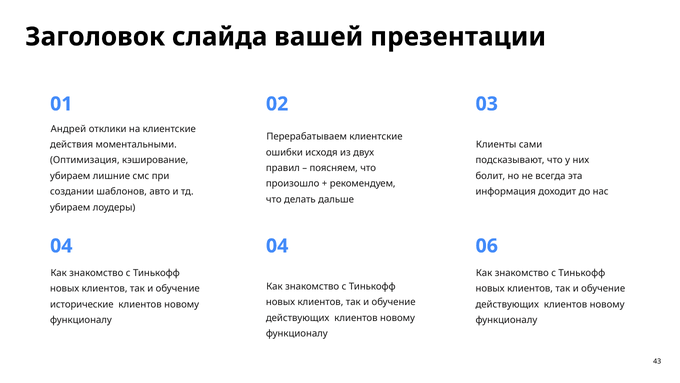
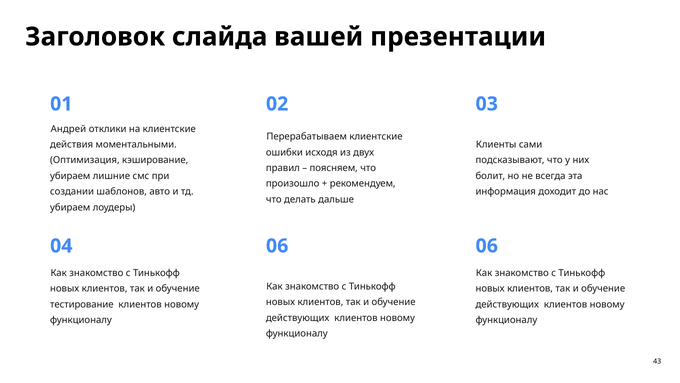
04 04: 04 -> 06 (277, 246)
исторические: исторические -> тестирование (82, 305)
